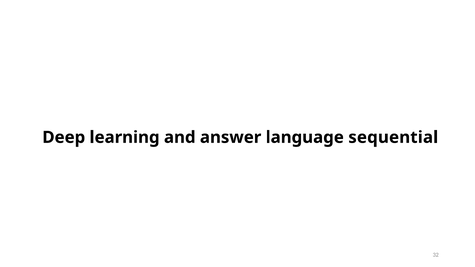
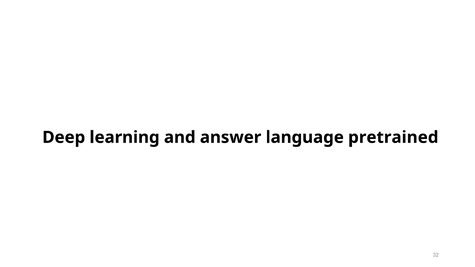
sequential: sequential -> pretrained (393, 137)
